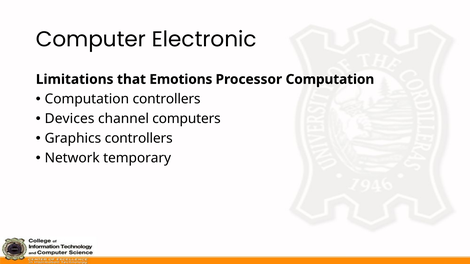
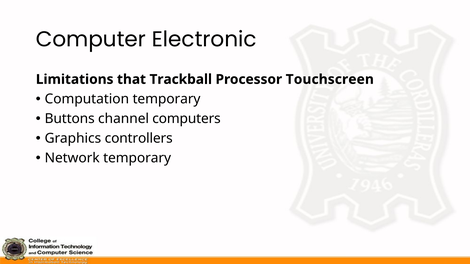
Emotions: Emotions -> Trackball (181, 79)
Processor Computation: Computation -> Touchscreen (330, 79)
Computation controllers: controllers -> temporary (167, 99)
Devices: Devices -> Buttons (70, 119)
